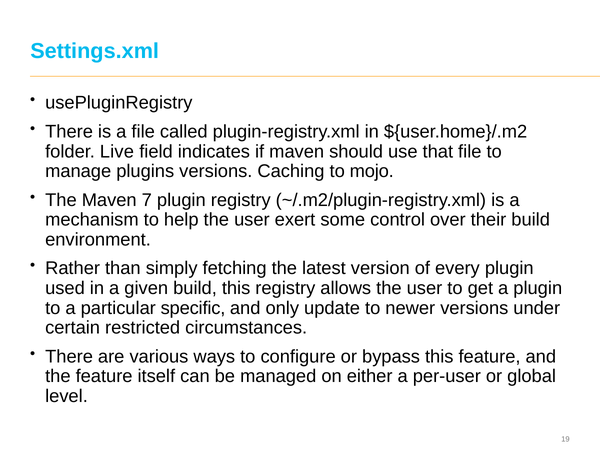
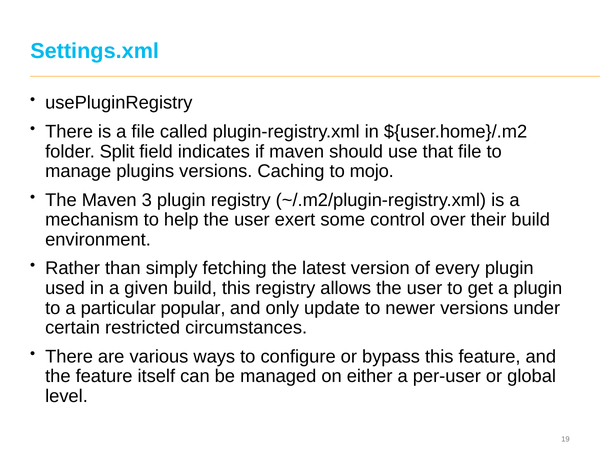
Live: Live -> Split (117, 151)
7: 7 -> 3 (147, 200)
specific: specific -> popular (193, 308)
